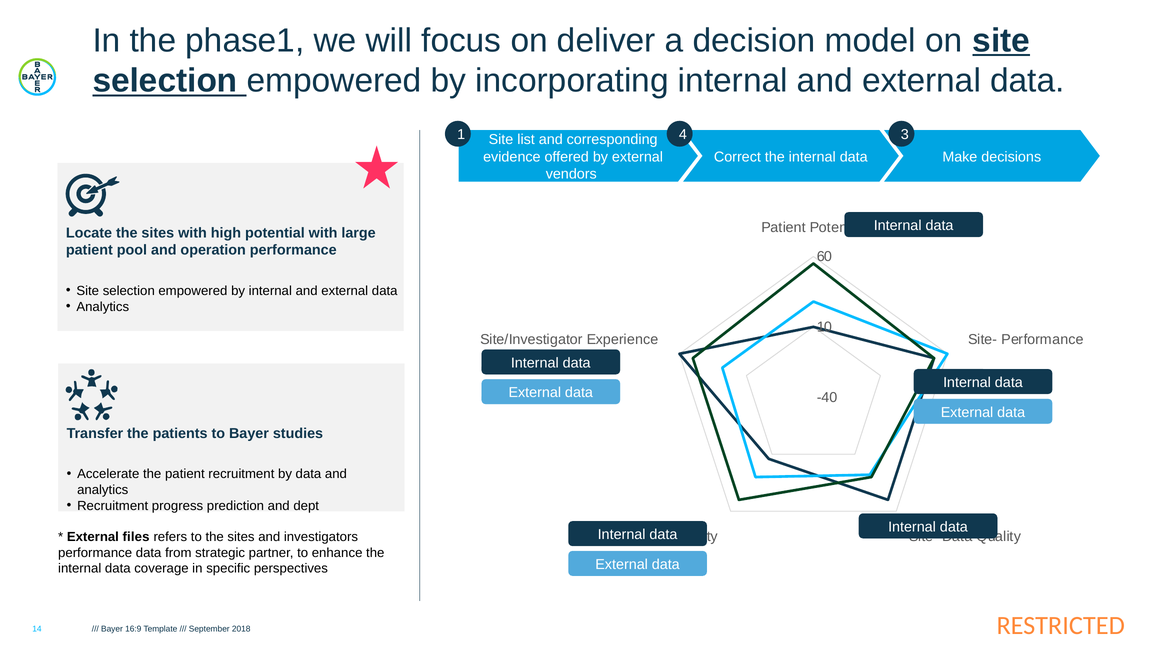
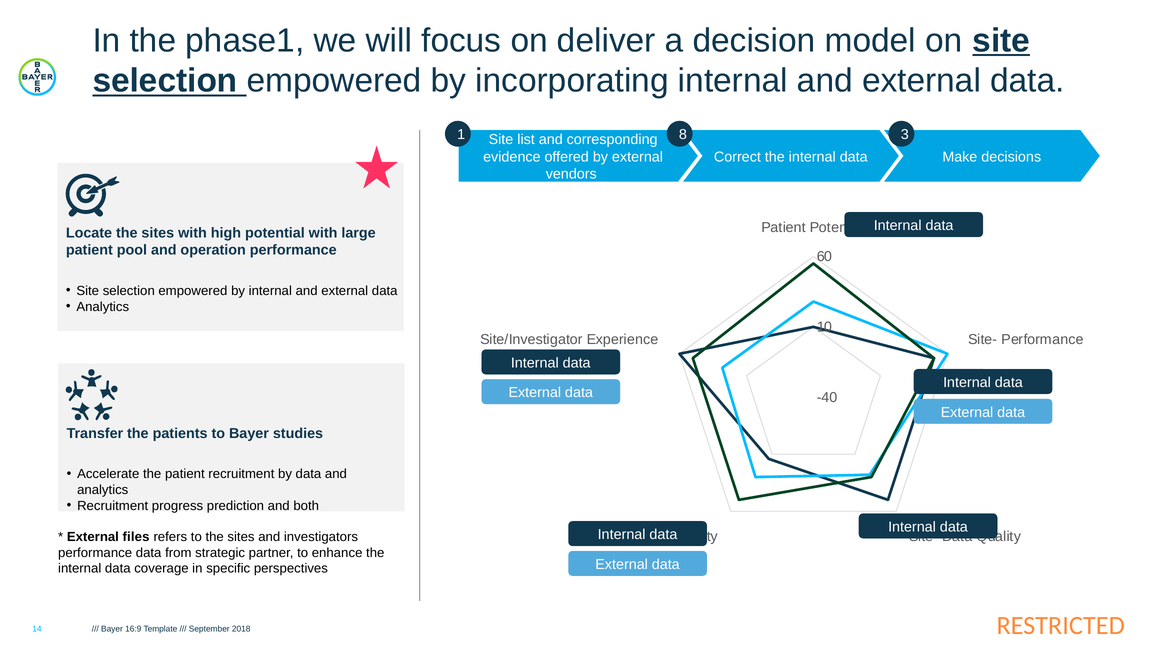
4: 4 -> 8 (683, 135)
dept: dept -> both (306, 506)
